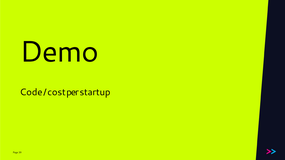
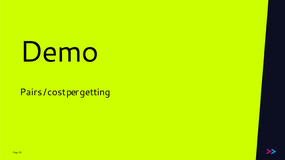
Code: Code -> Pairs (31, 92)
startup: startup -> getting (95, 92)
